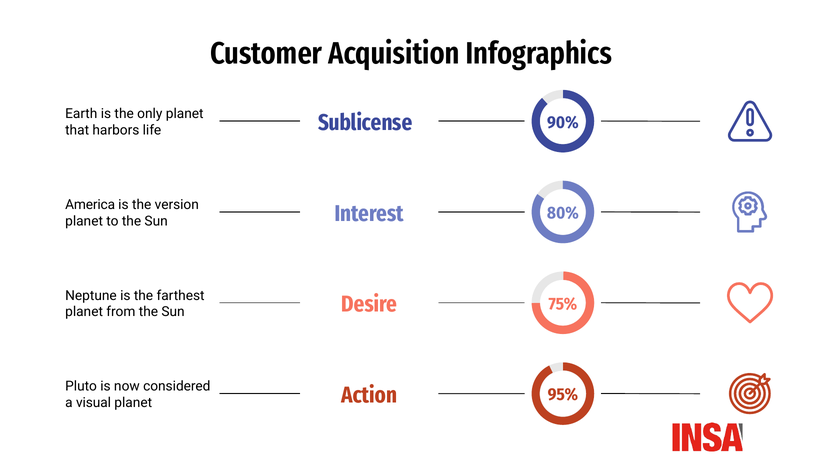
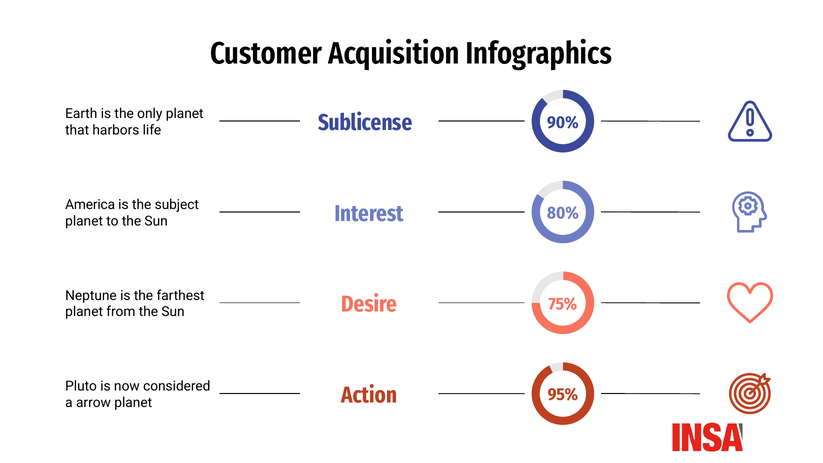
version: version -> subject (177, 205)
visual: visual -> arrow (93, 403)
